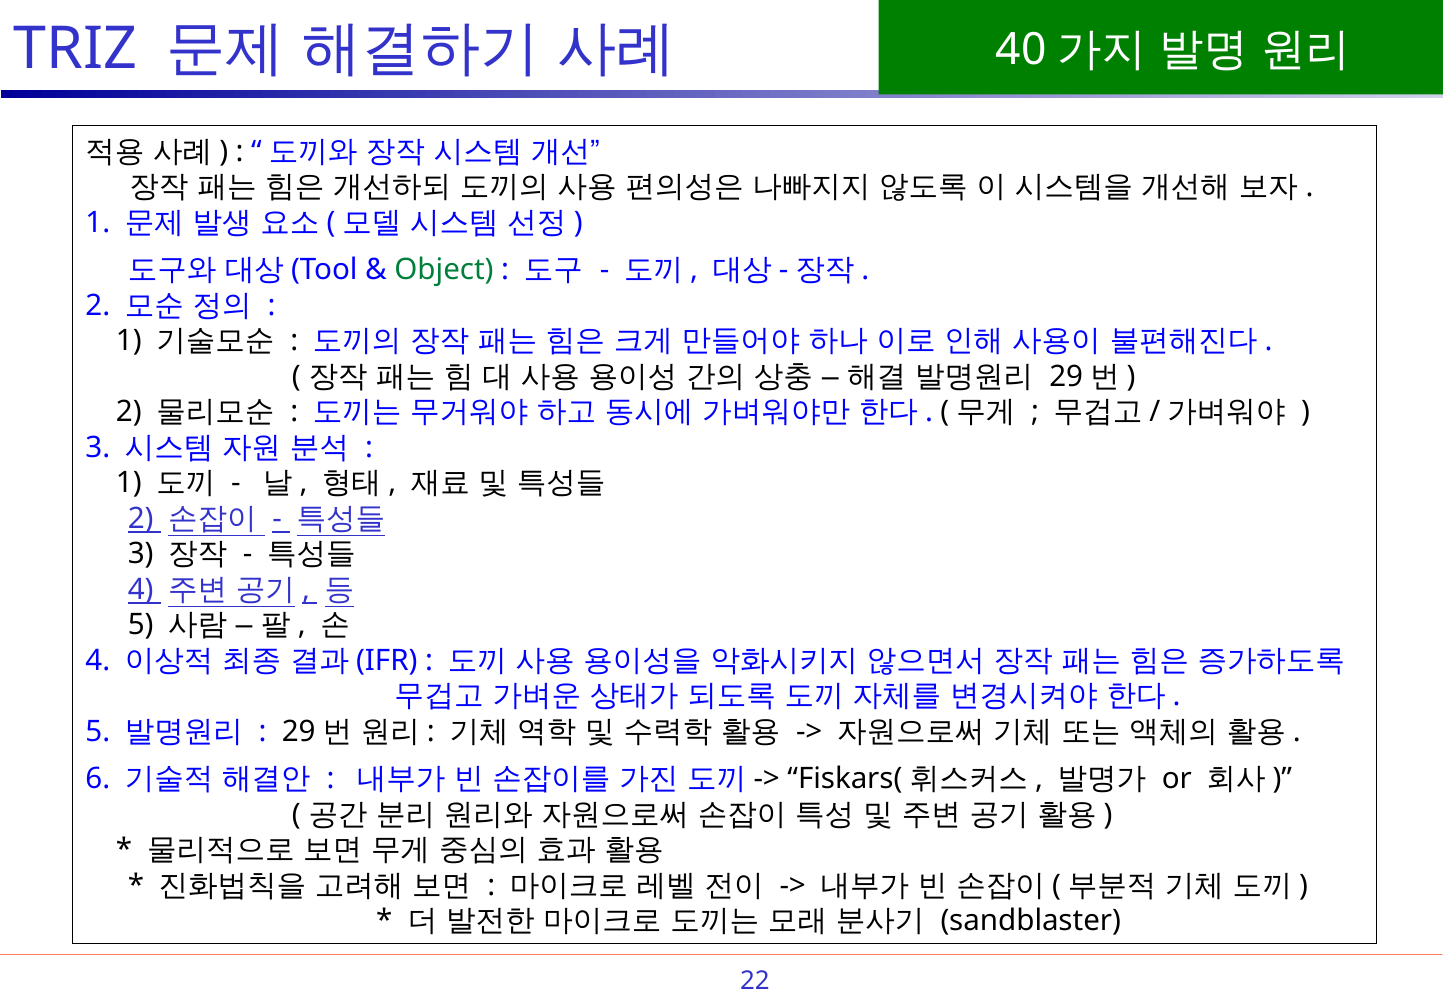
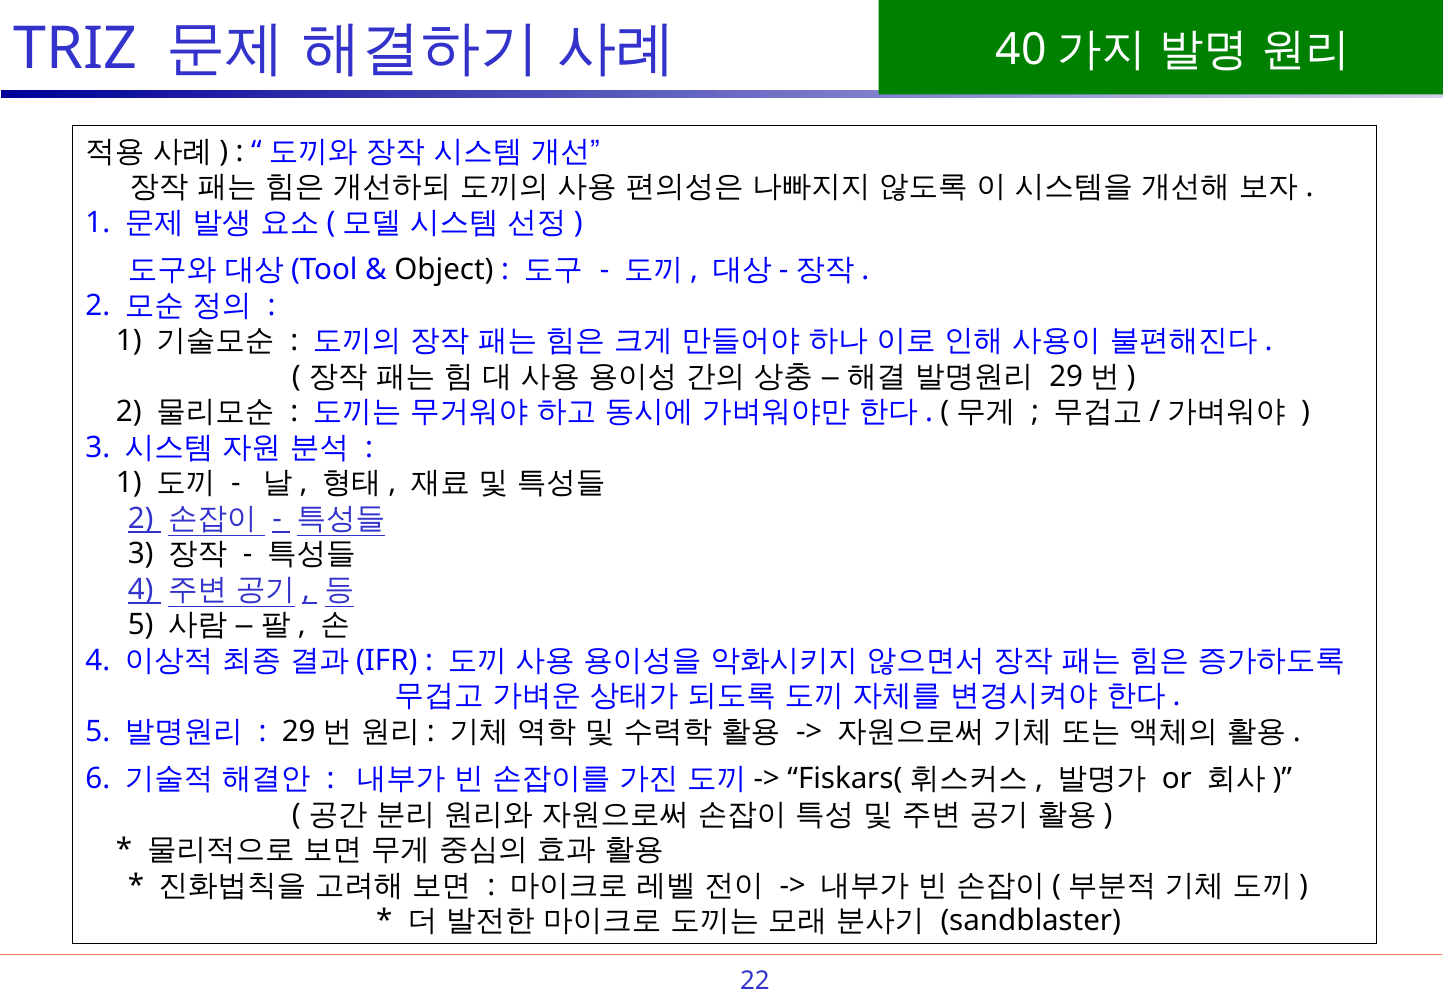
Object colour: green -> black (444, 270)
